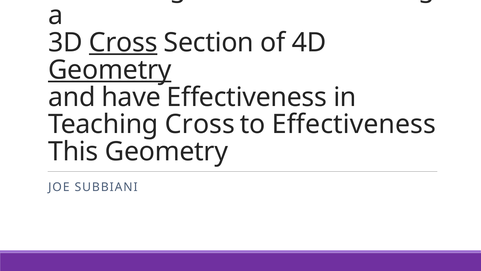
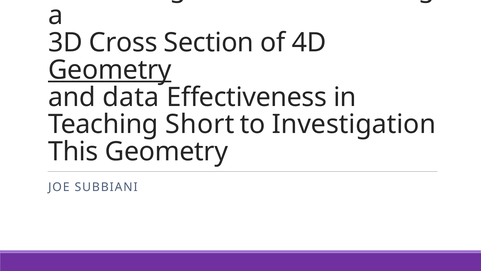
Cross underline: present -> none (123, 43)
have: have -> data (131, 97)
Teaching Cross: Cross -> Short (200, 124)
to Effectiveness: Effectiveness -> Investigation (354, 124)
